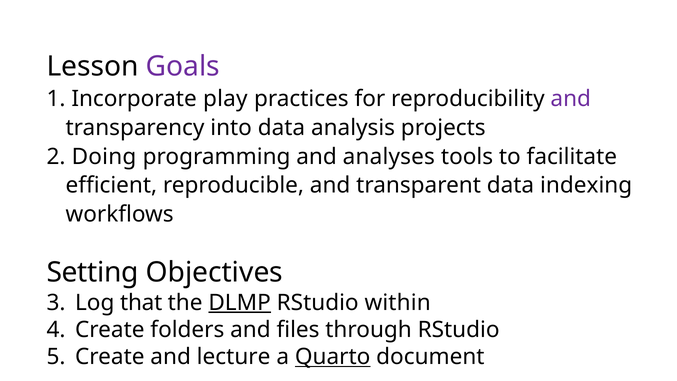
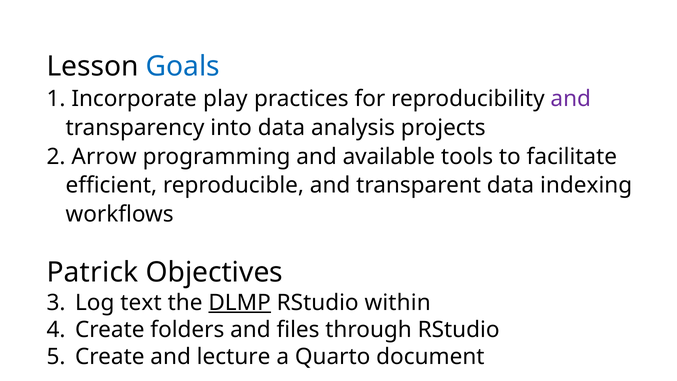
Goals colour: purple -> blue (183, 67)
Doing: Doing -> Arrow (104, 156)
analyses: analyses -> available (389, 156)
Setting: Setting -> Patrick (92, 272)
that: that -> text (141, 302)
Quarto underline: present -> none (333, 357)
